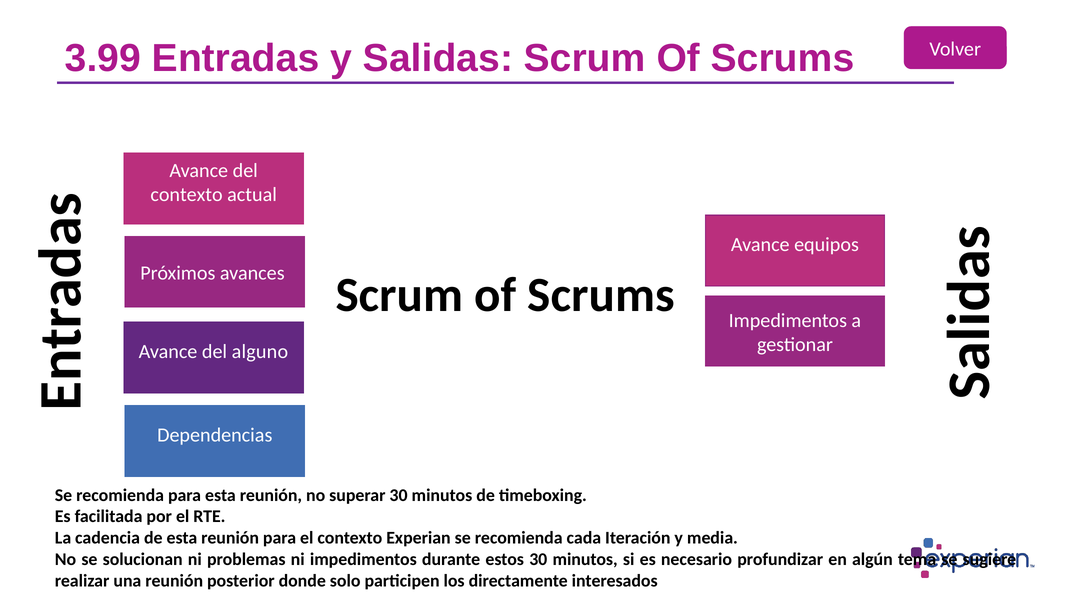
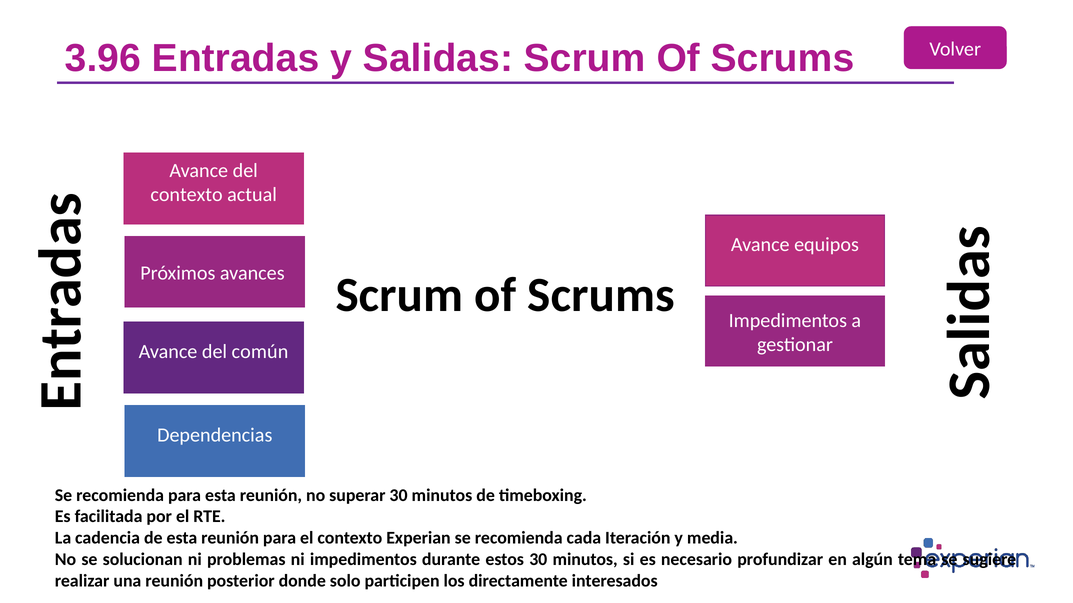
3.99: 3.99 -> 3.96 (103, 59)
alguno: alguno -> común (260, 352)
